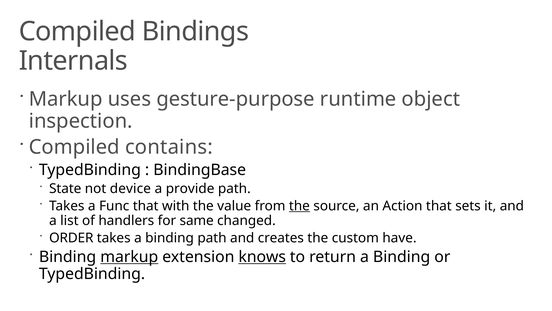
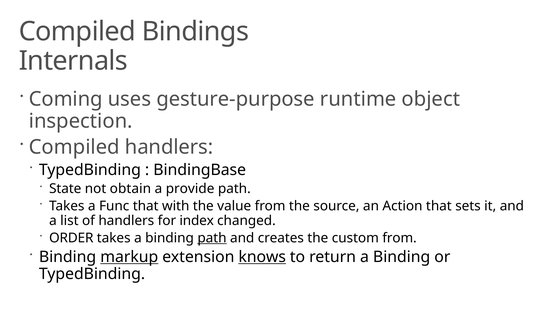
Markup: Markup -> Coming (66, 99)
Compiled contains: contains -> handlers (169, 147)
device: device -> obtain (130, 188)
the underline: present -> none (299, 206)
same: same -> index (197, 220)
path underline: none -> present (212, 237)
custom have: have -> from (400, 237)
